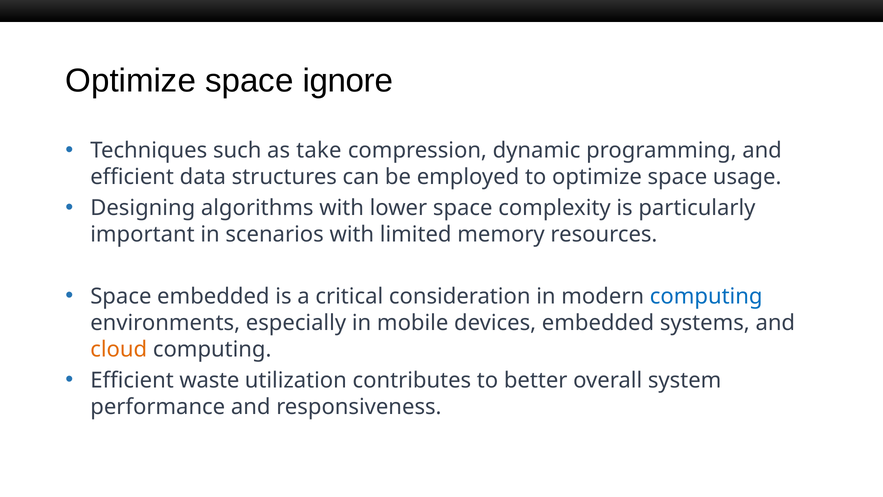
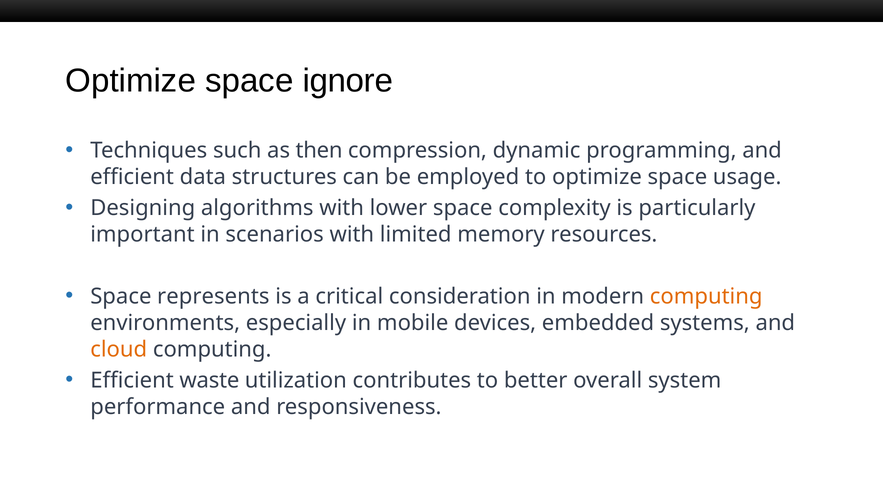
take: take -> then (319, 151)
Space embedded: embedded -> represents (213, 296)
computing colour: blue -> orange (706, 296)
